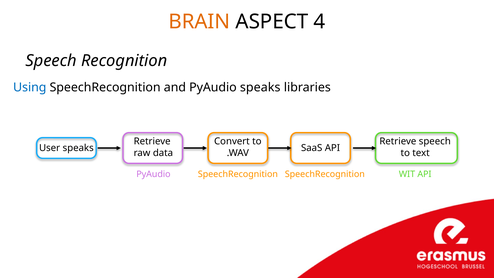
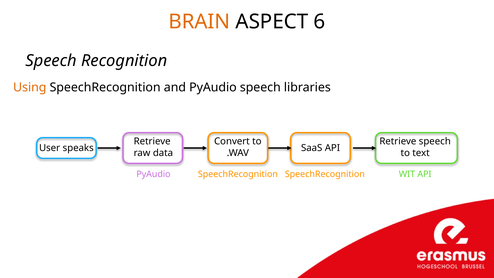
4: 4 -> 6 (320, 22)
Using colour: blue -> orange (30, 87)
PyAudio speaks: speaks -> speech (260, 87)
